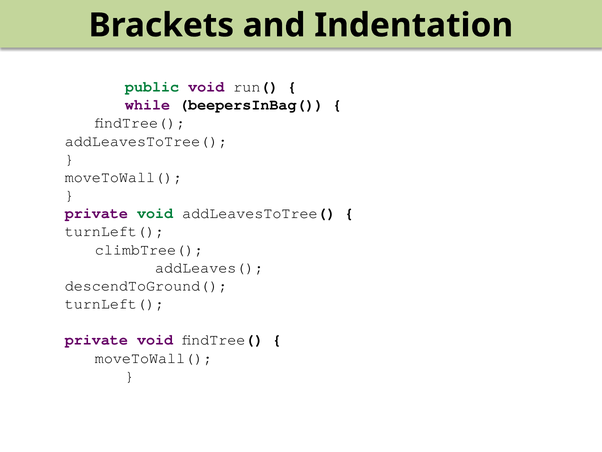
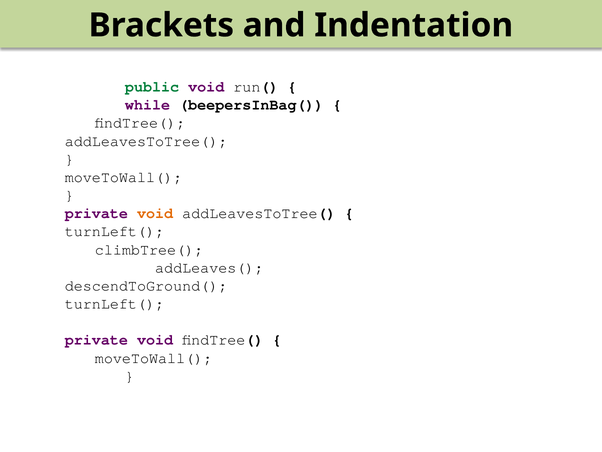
void colour: green -> orange (155, 213)
